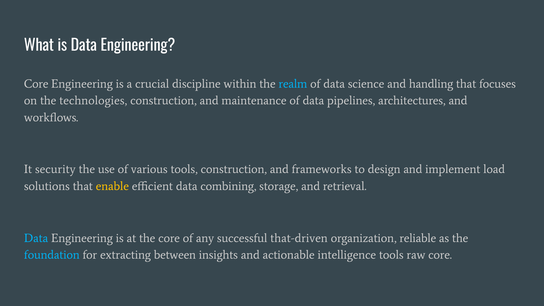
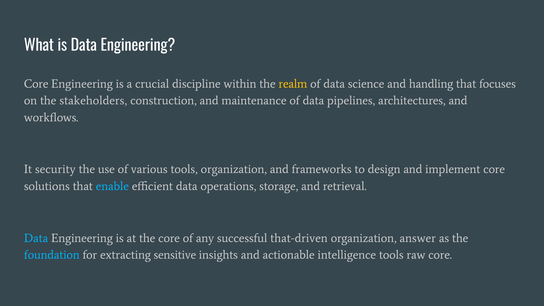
realm colour: light blue -> yellow (293, 84)
technologies: technologies -> stakeholders (93, 101)
tools construction: construction -> organization (234, 169)
implement load: load -> core (494, 169)
enable colour: yellow -> light blue (112, 186)
combining: combining -> operations (228, 186)
reliable: reliable -> answer (418, 238)
between: between -> sensitive (175, 255)
